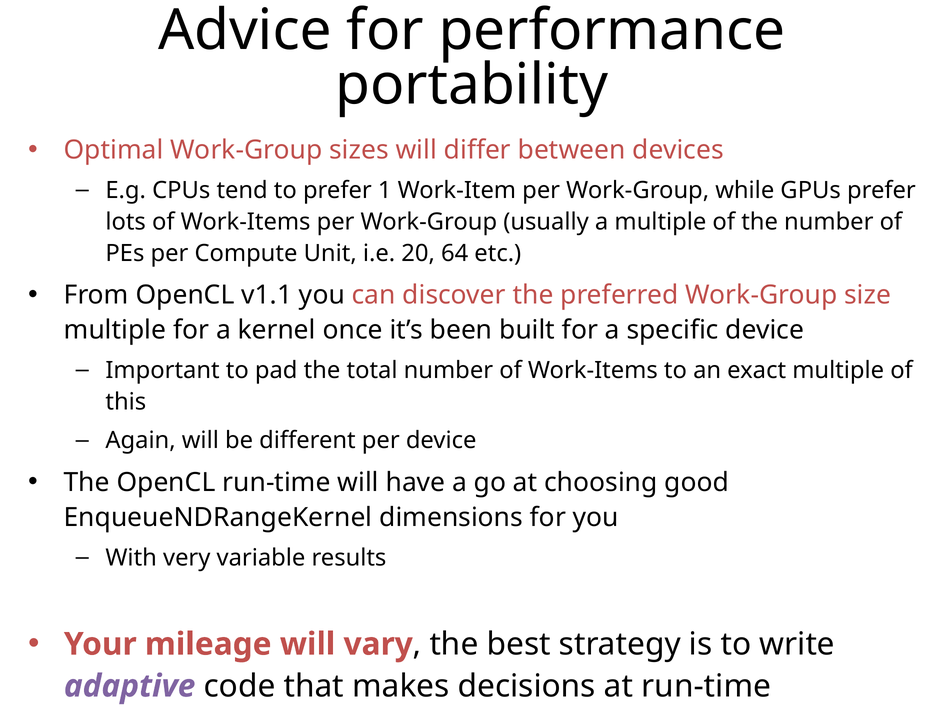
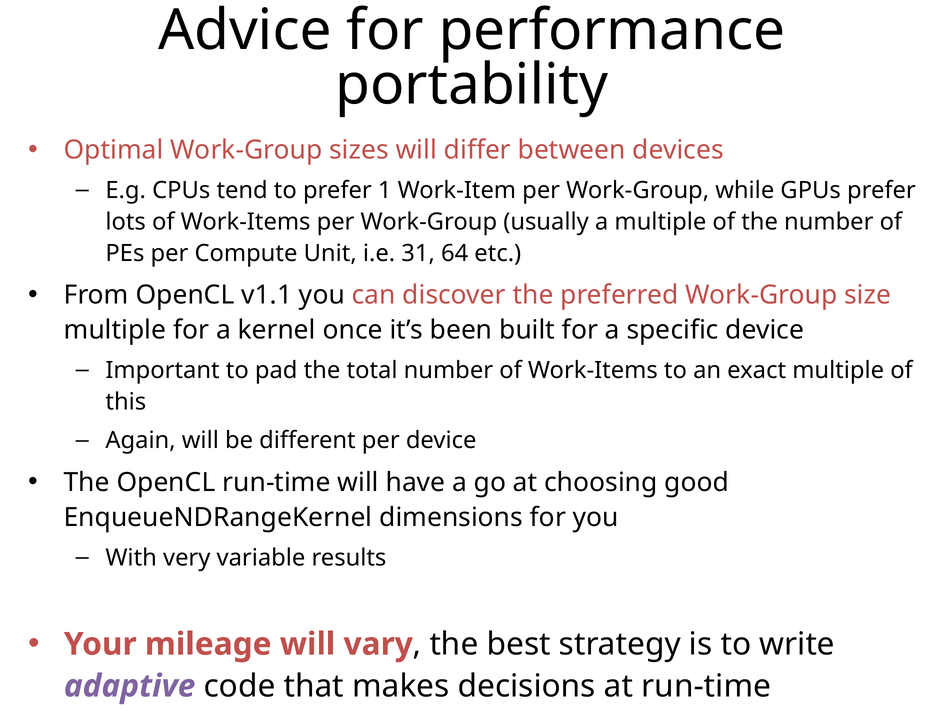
20: 20 -> 31 (418, 253)
